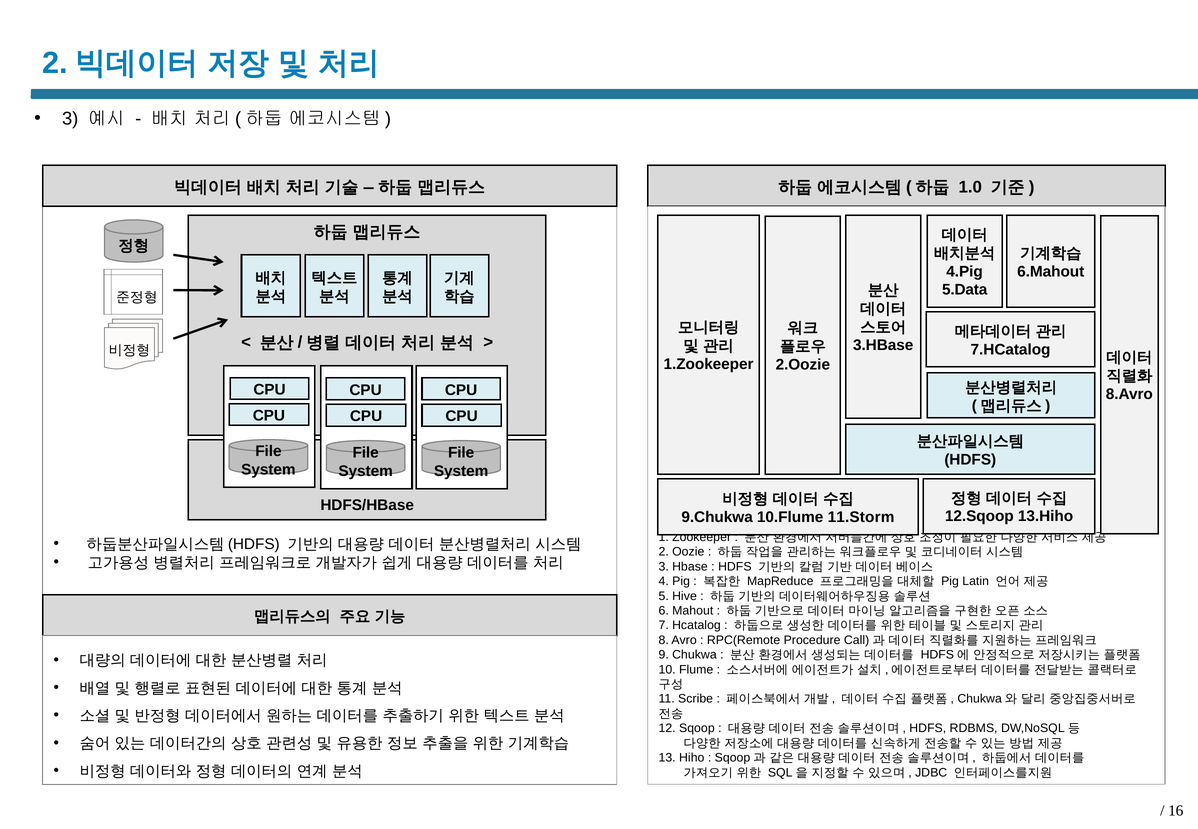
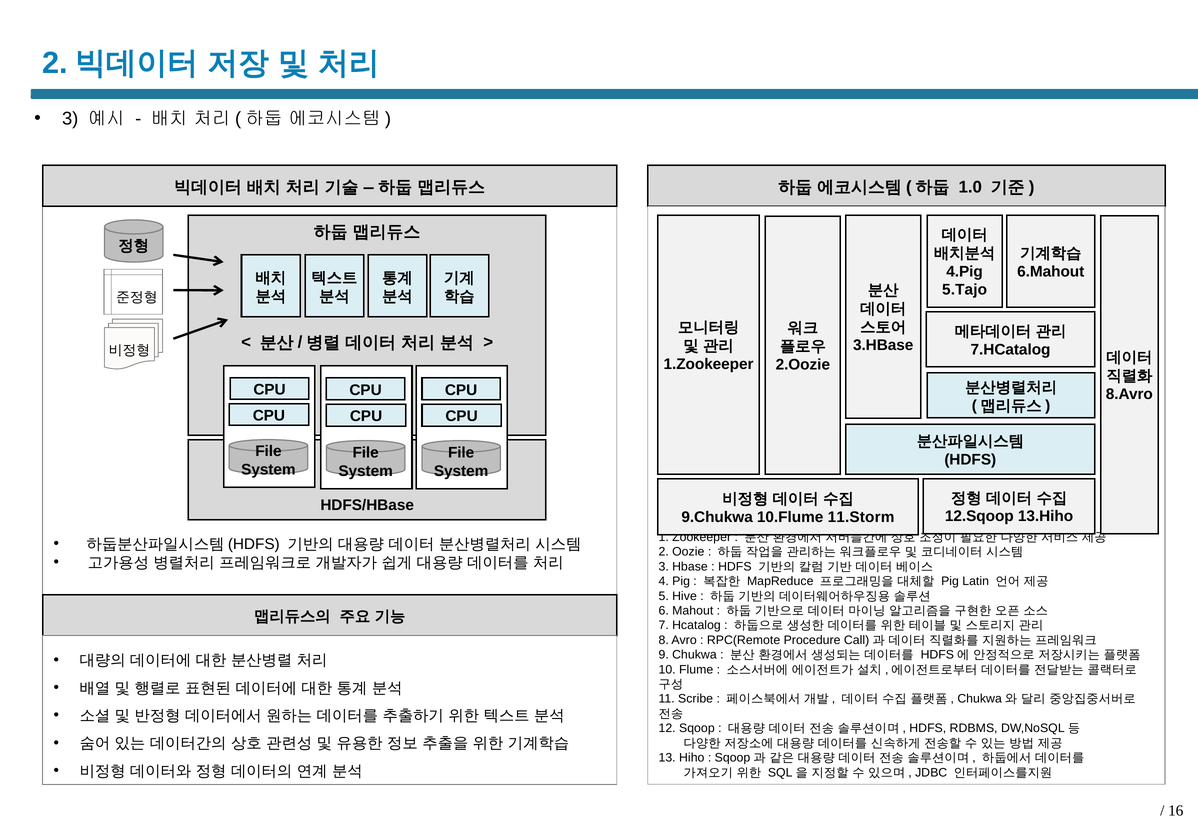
5.Data: 5.Data -> 5.Tajo (965, 290)
